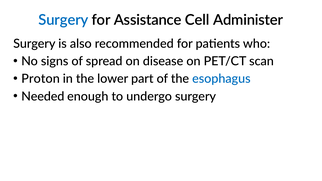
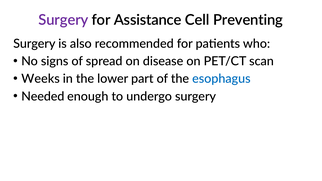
Surgery colour: blue -> purple (63, 20)
Administer: Administer -> Preventing (248, 20)
Proton: Proton -> Weeks (41, 79)
